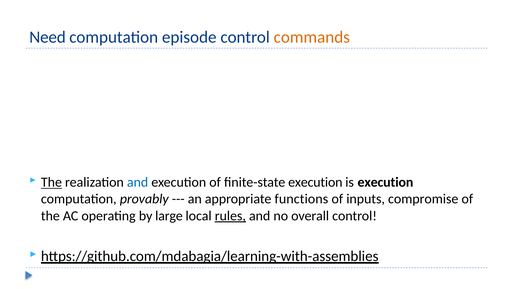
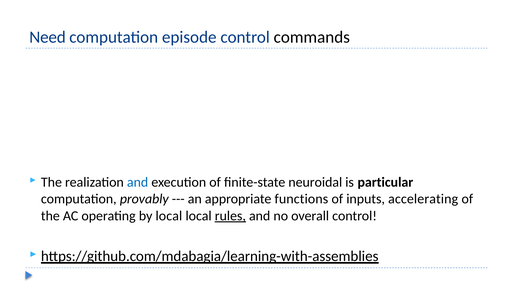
commands colour: orange -> black (312, 37)
The underline: present -> none (51, 182)
finite-state execution: execution -> neuroidal (315, 182)
is execution: execution -> particular (385, 182)
compromise: compromise -> accelerating (423, 199)
by large: large -> local (169, 215)
